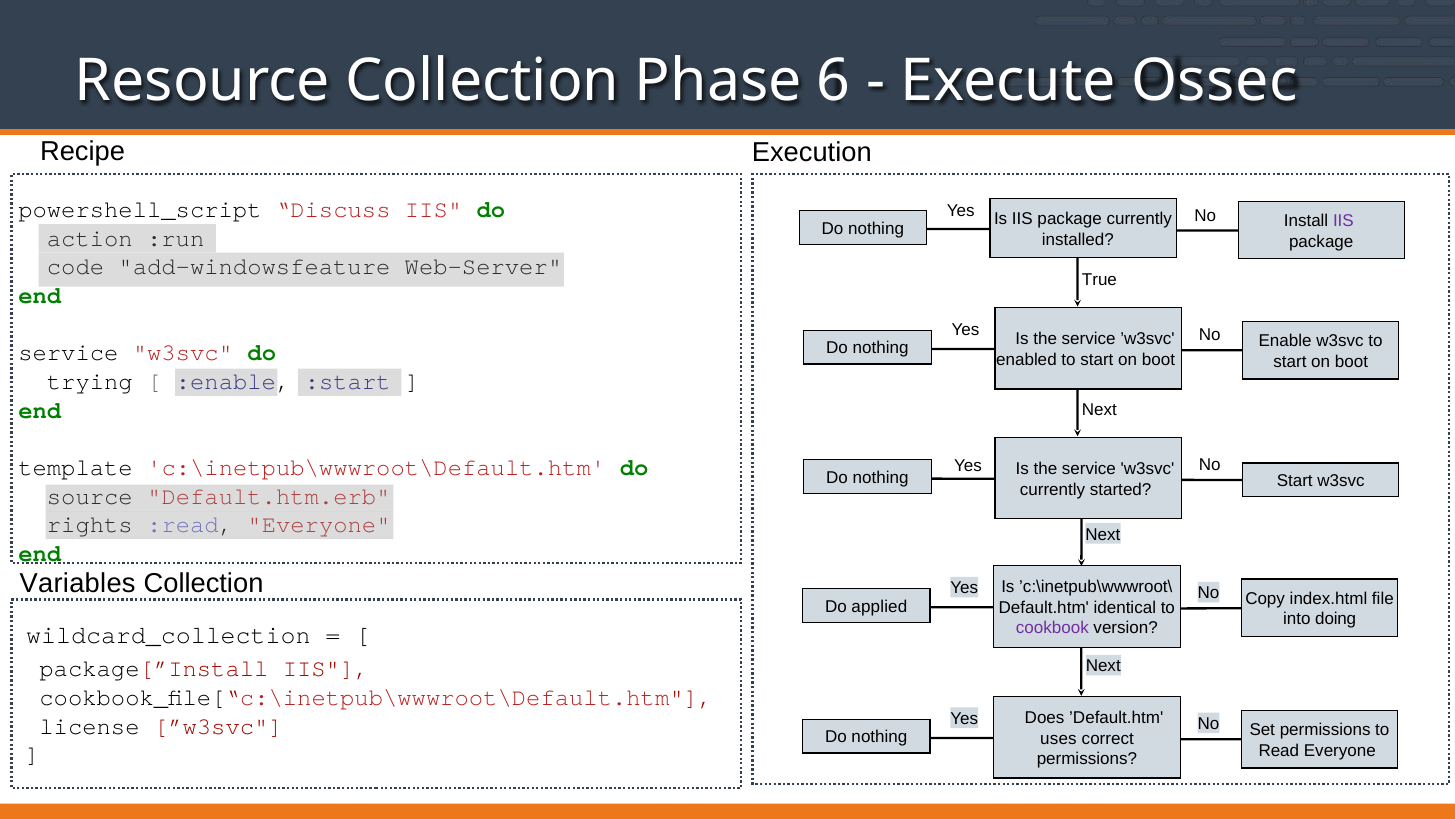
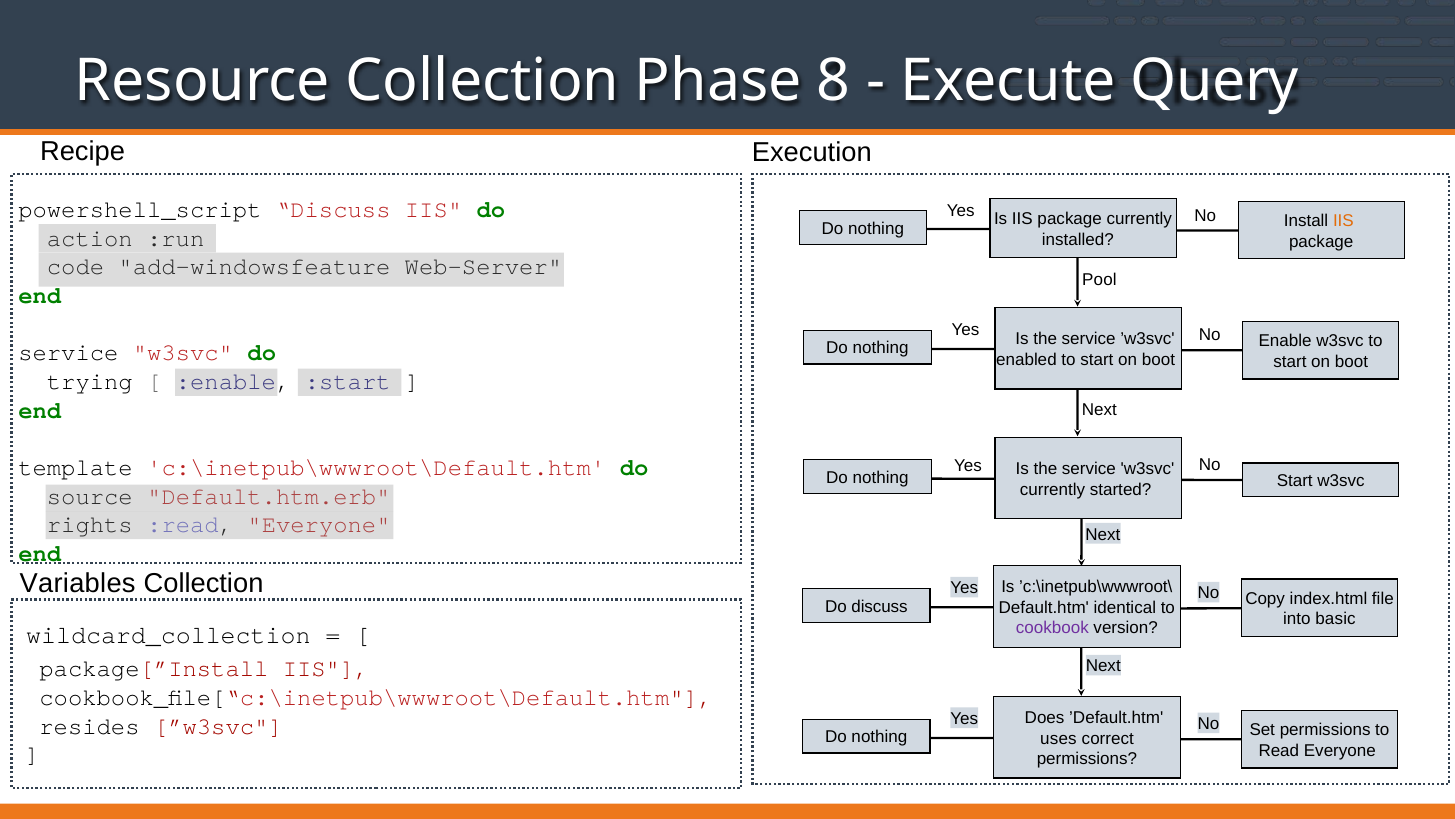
6: 6 -> 8 (834, 81)
Ossec: Ossec -> Query (1215, 81)
IIS colour: purple -> orange (1343, 221)
True: True -> Pool (1099, 280)
Do applied: applied -> discuss (880, 606)
doing: doing -> basic (1336, 619)
license: license -> resides (90, 726)
